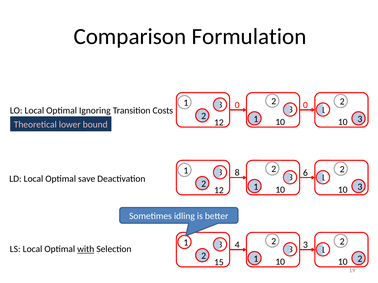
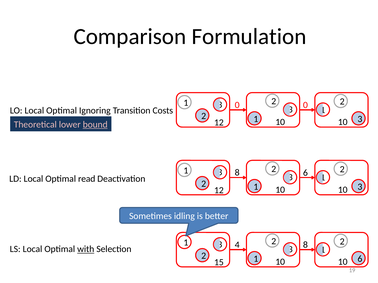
bound underline: none -> present (95, 125)
save: save -> read (87, 179)
4 3: 3 -> 8 (305, 245)
2: 2 -> 6 (360, 259)
